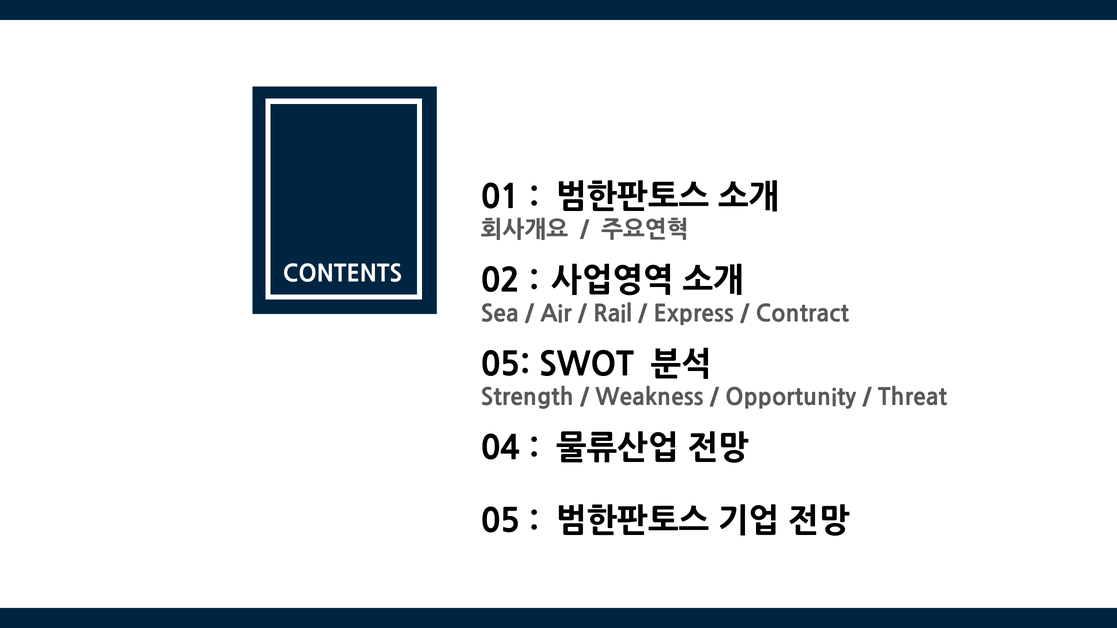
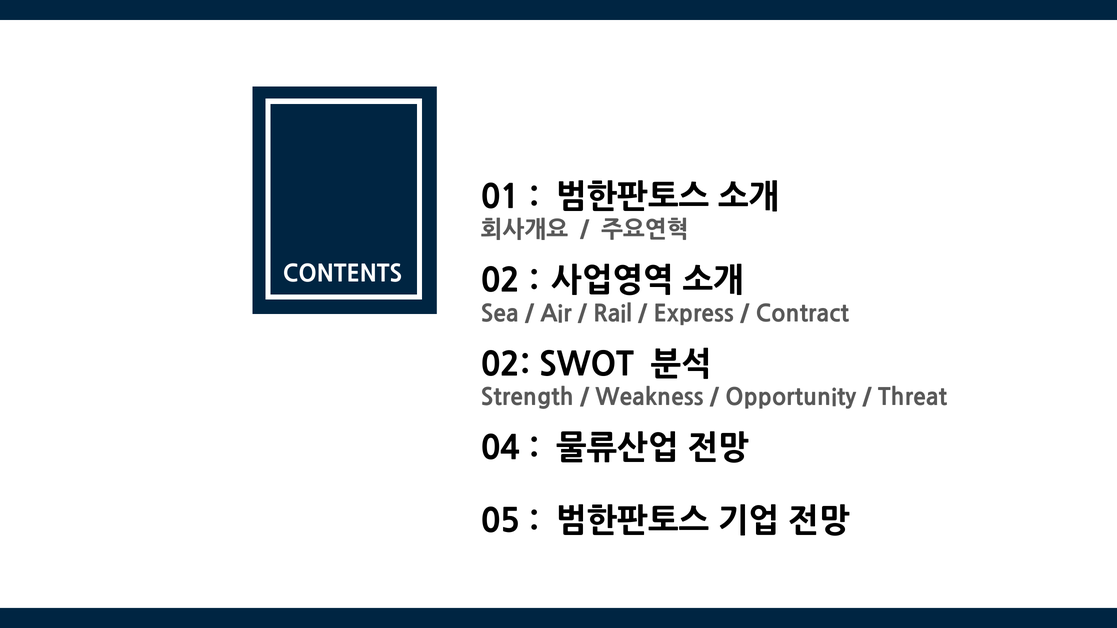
05: 05 -> 02 (506, 365)
